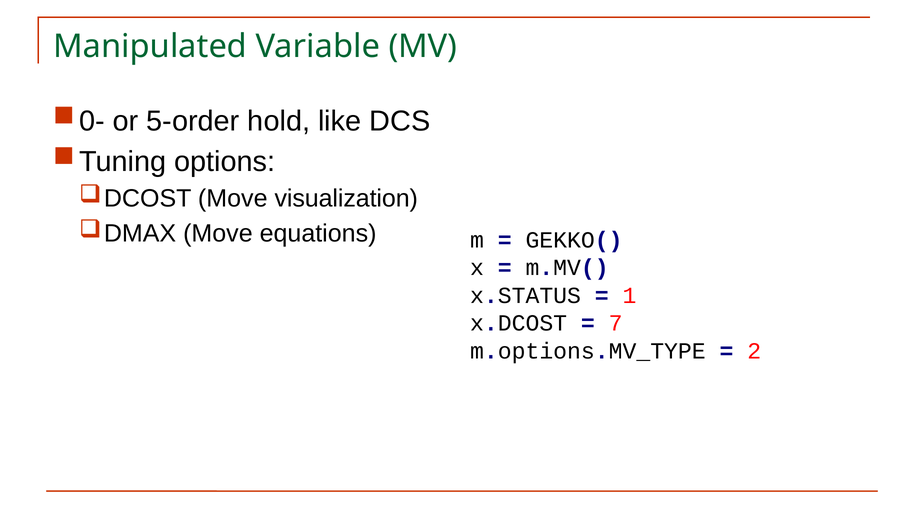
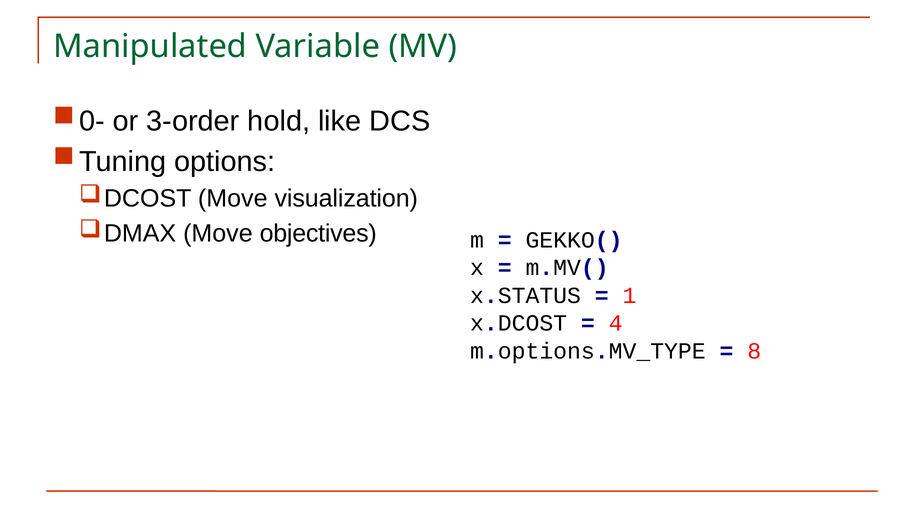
5-order: 5-order -> 3-order (193, 121)
equations: equations -> objectives (318, 234)
7: 7 -> 4 (616, 323)
2: 2 -> 8 (754, 351)
